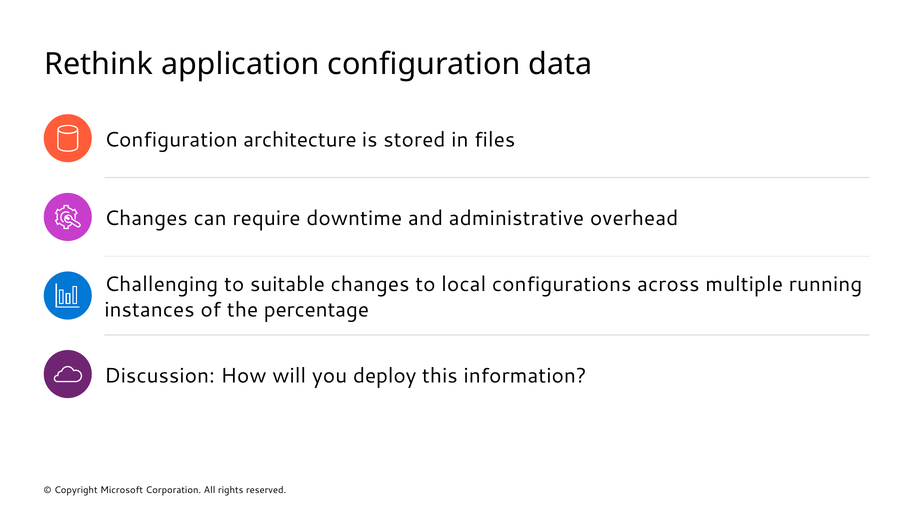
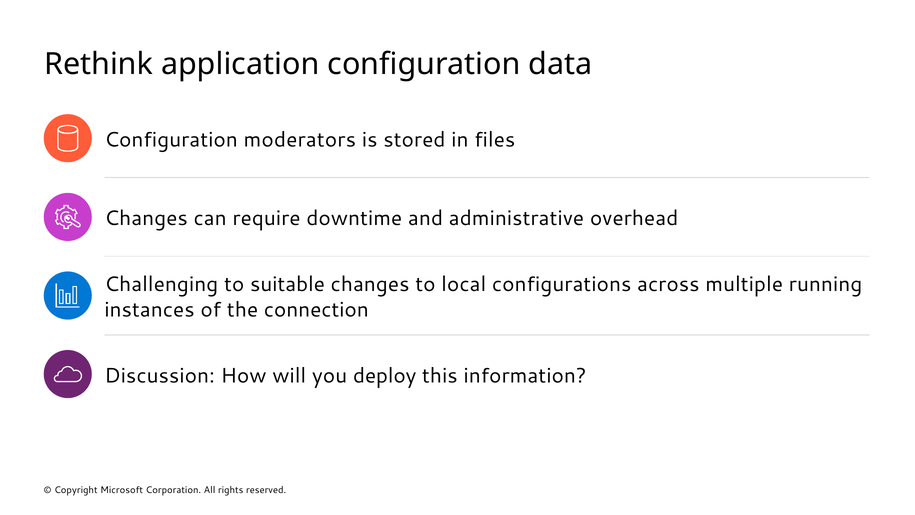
architecture: architecture -> moderators (300, 140)
percentage: percentage -> connection (316, 309)
